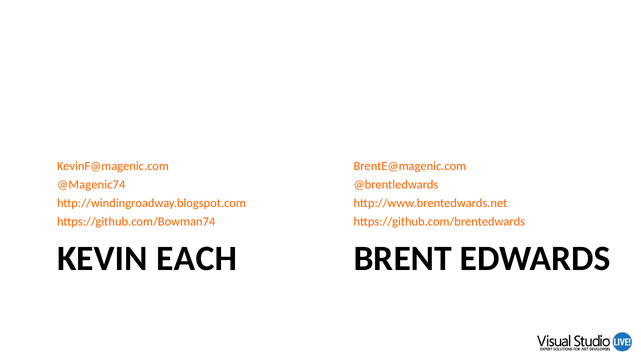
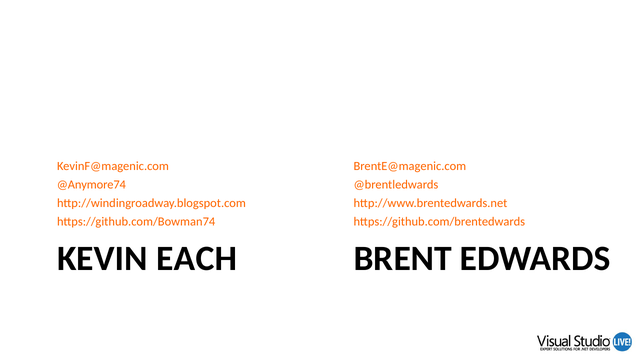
@Magenic74: @Magenic74 -> @Anymore74 (91, 185)
